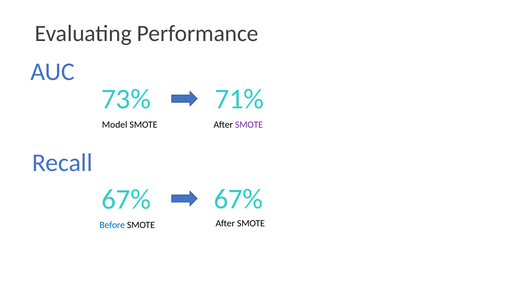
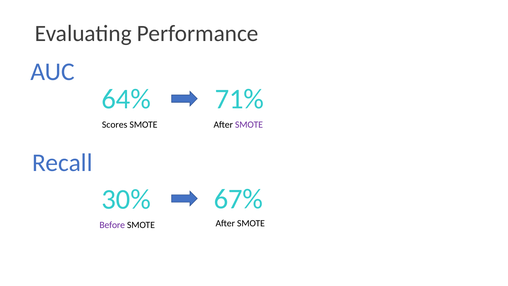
73%: 73% -> 64% (126, 99)
Model: Model -> Scores (115, 125)
67%: 67% -> 30% (126, 199)
Before colour: blue -> purple (112, 225)
